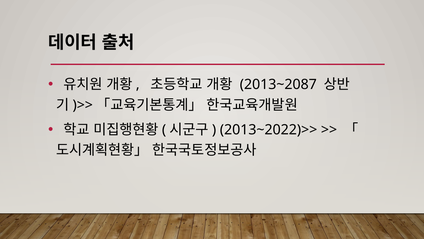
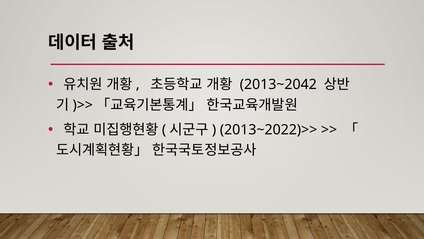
2013~2087: 2013~2087 -> 2013~2042 (278, 84)
